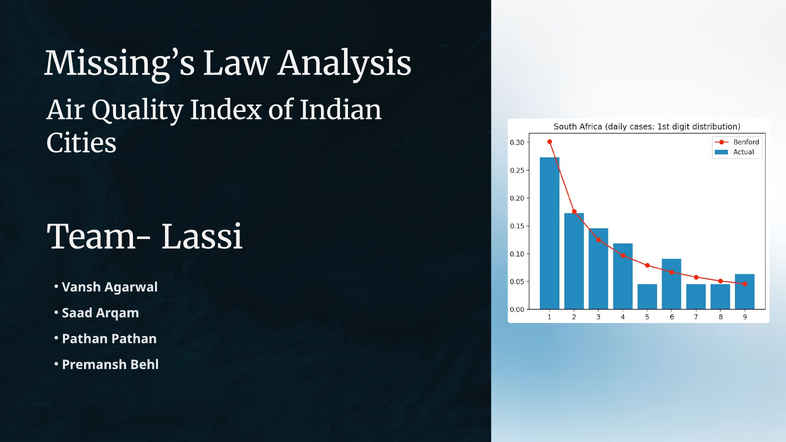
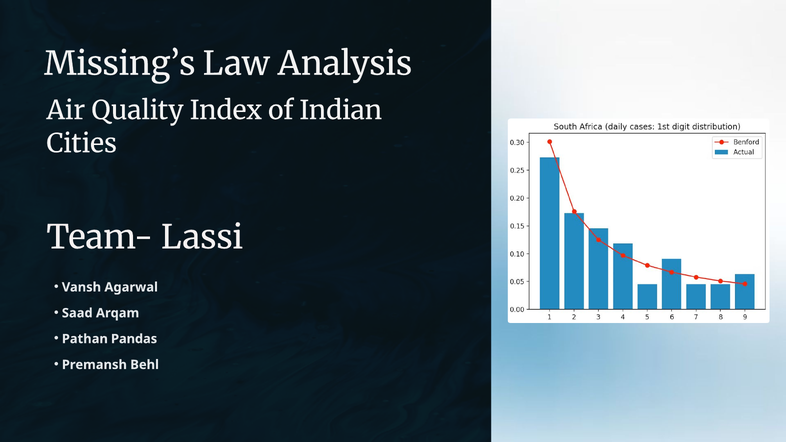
Pathan Pathan: Pathan -> Pandas (134, 339)
